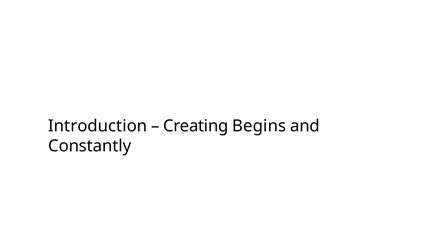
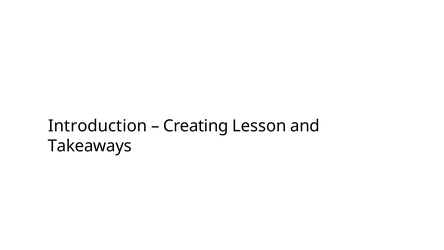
Begins: Begins -> Lesson (259, 126)
Constantly: Constantly -> Takeaways (90, 146)
